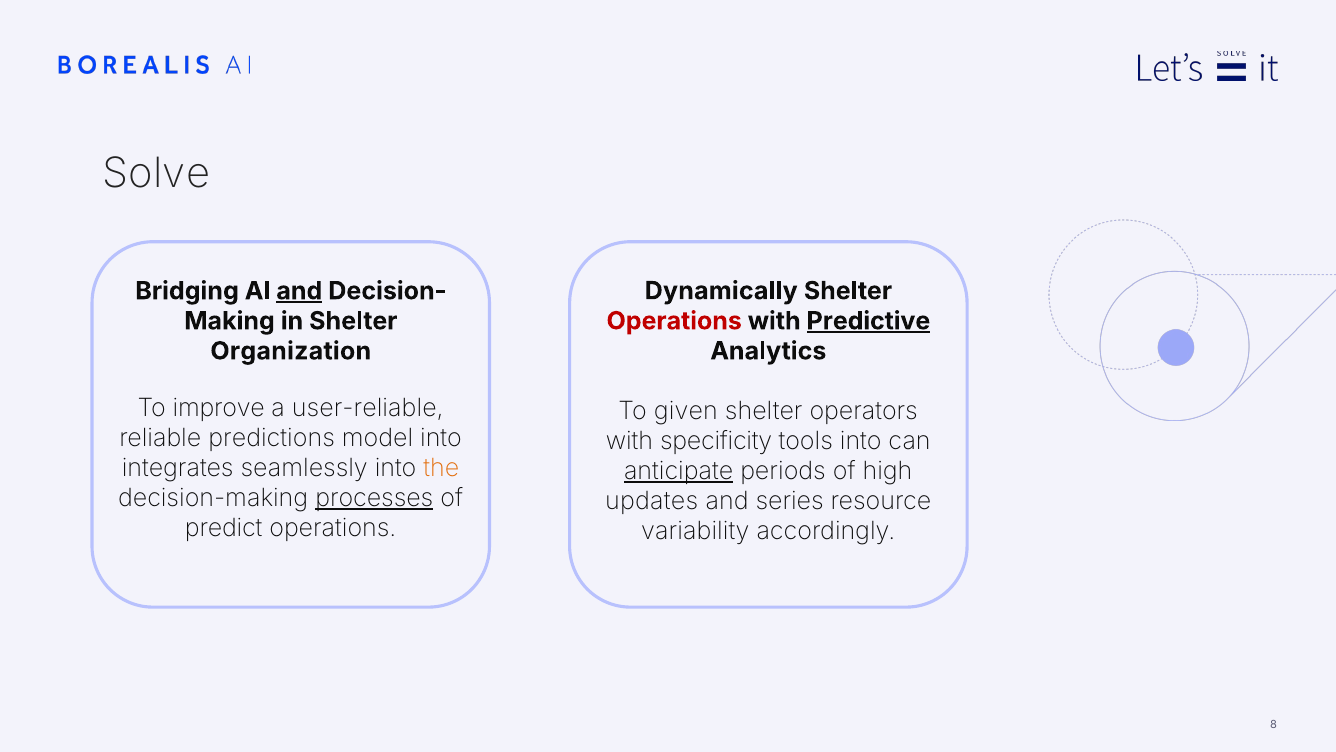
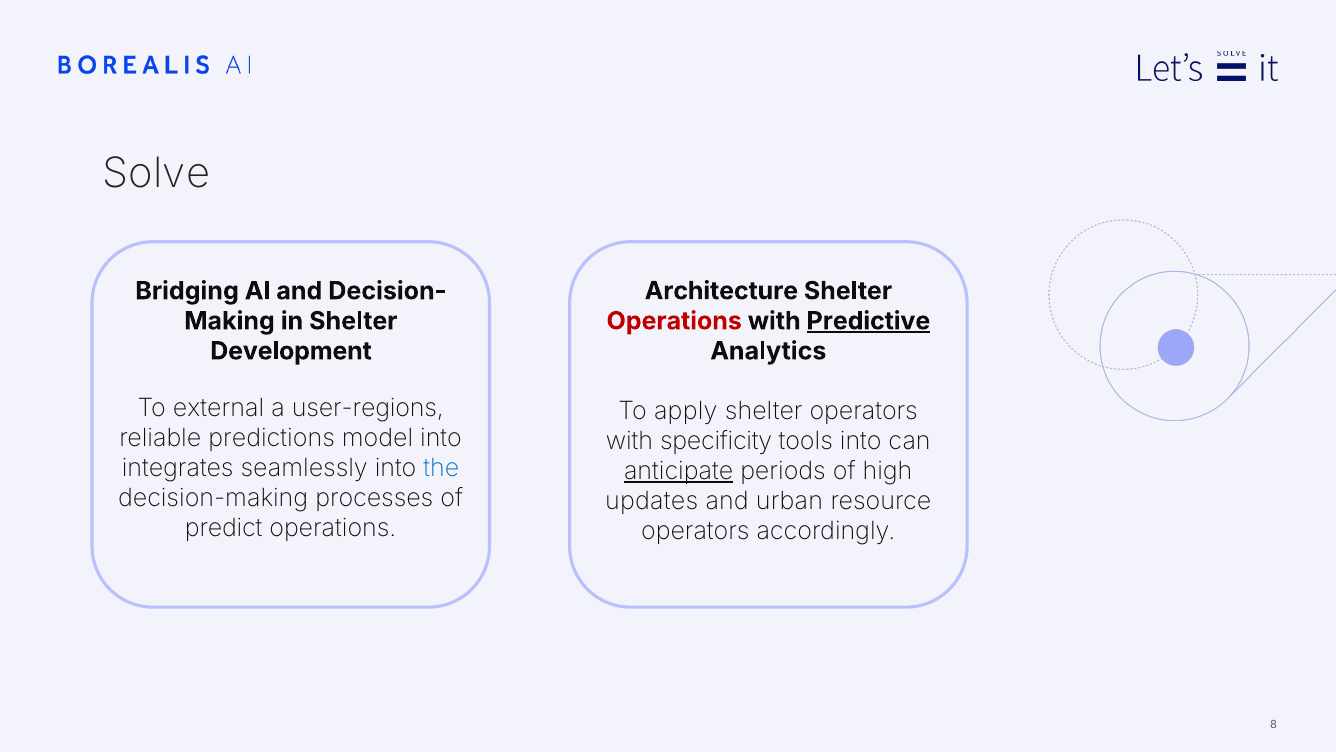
and underline: present -> none (299, 291)
Dynamically: Dynamically -> Architecture (721, 291)
Organization: Organization -> Development (291, 351)
improve: improve -> external (219, 408)
user-reliable: user-reliable -> user-regions (368, 408)
given: given -> apply (686, 411)
the colour: orange -> blue (441, 468)
processes underline: present -> none (374, 498)
series: series -> urban (789, 501)
variability: variability -> operators (695, 531)
